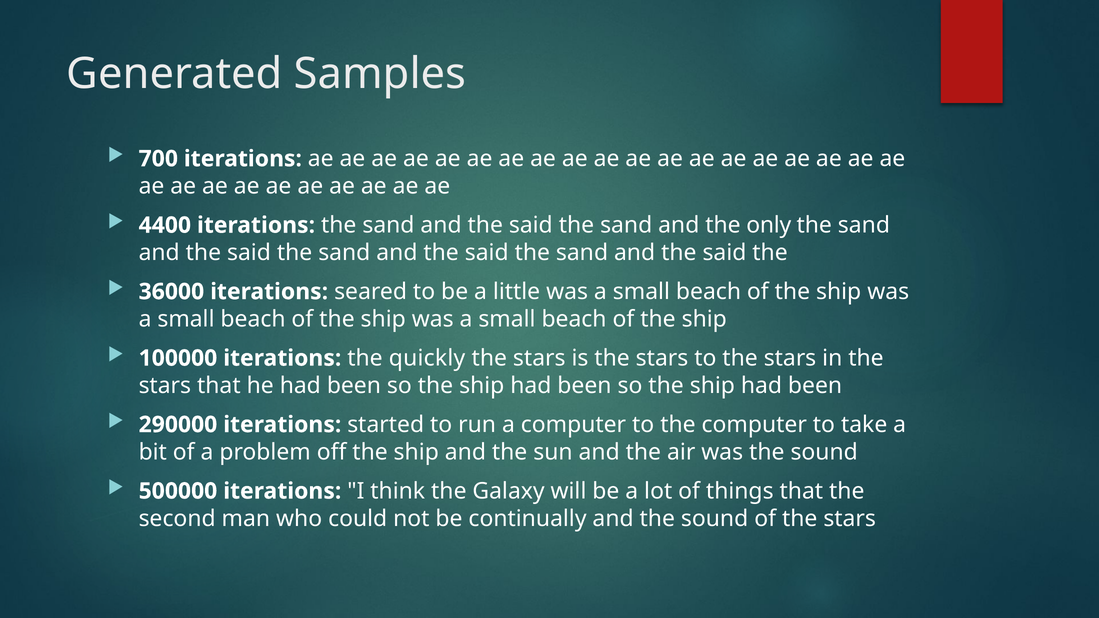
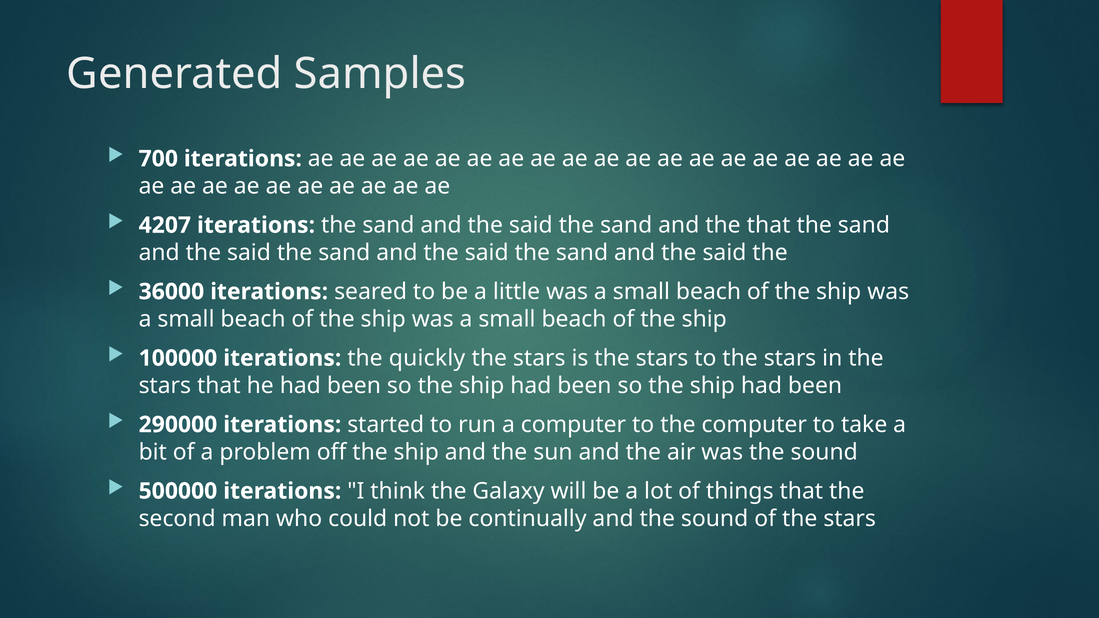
4400: 4400 -> 4207 (165, 225)
the only: only -> that (769, 225)
